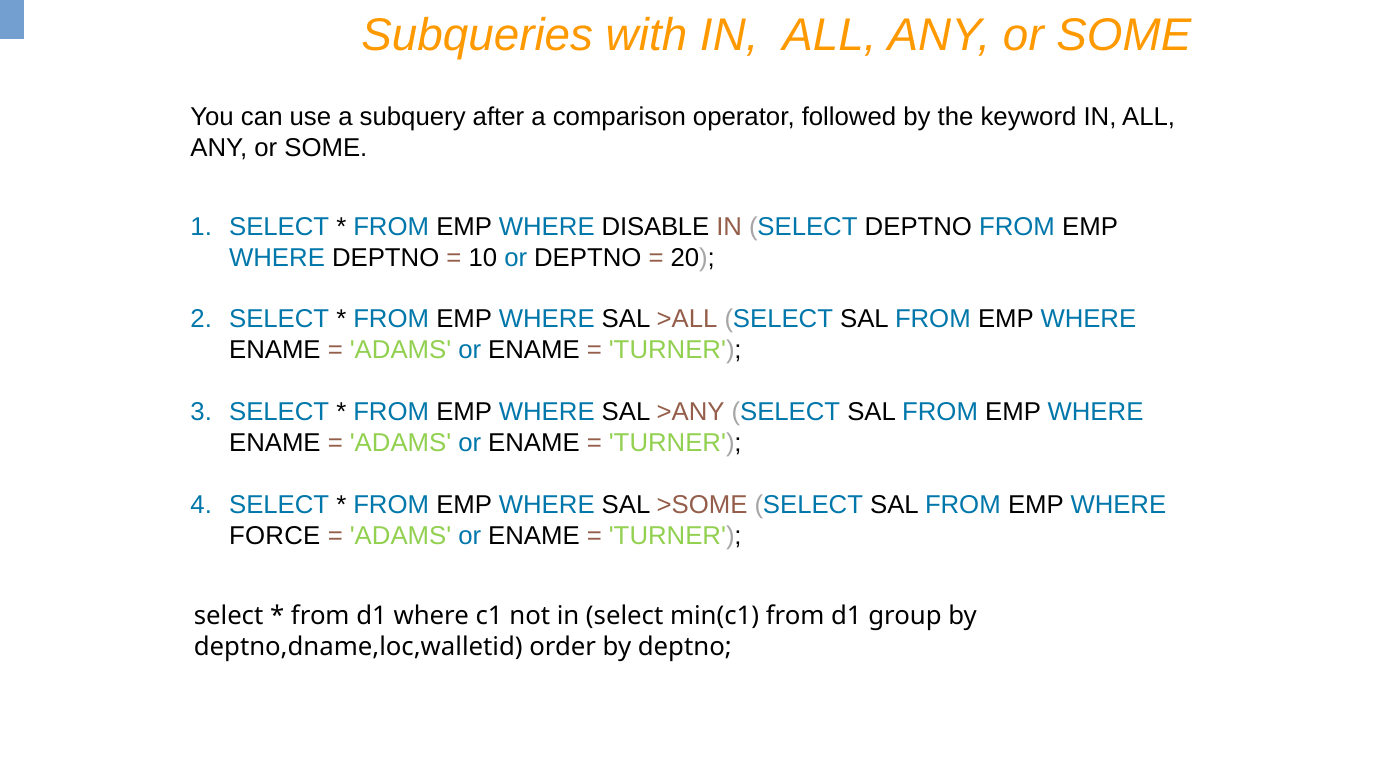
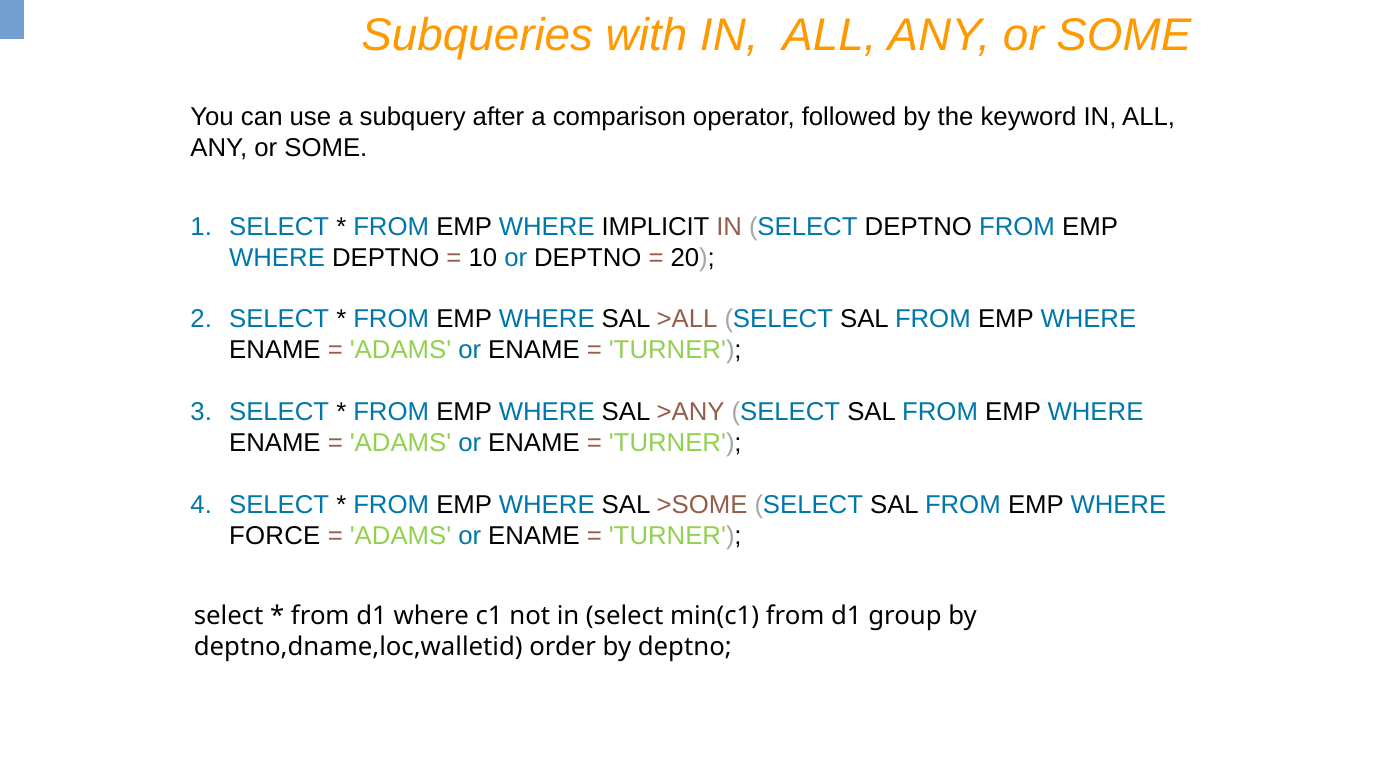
DISABLE: DISABLE -> IMPLICIT (655, 227)
